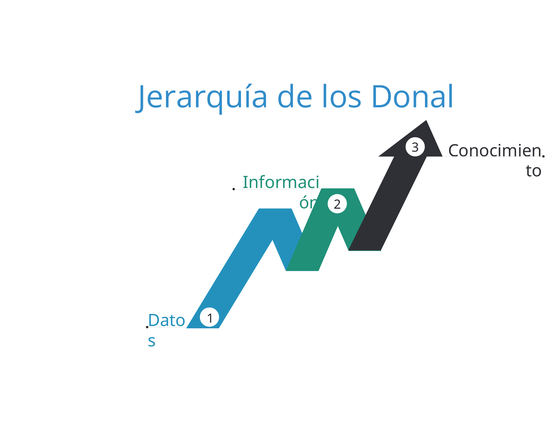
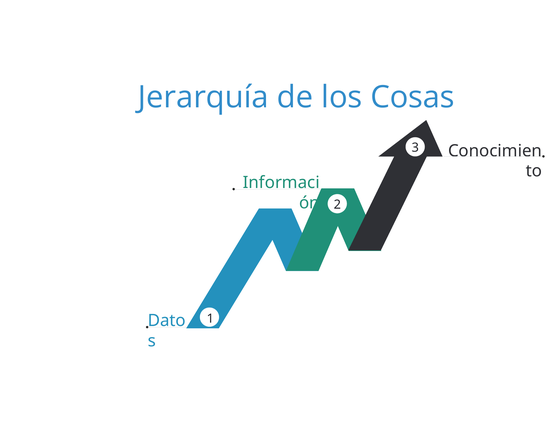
Donal: Donal -> Cosas (412, 97)
